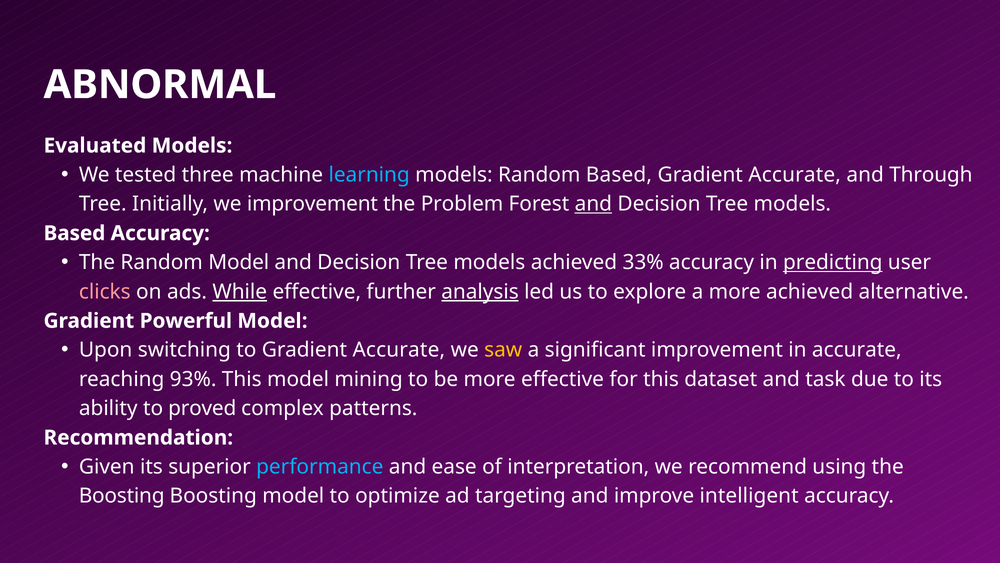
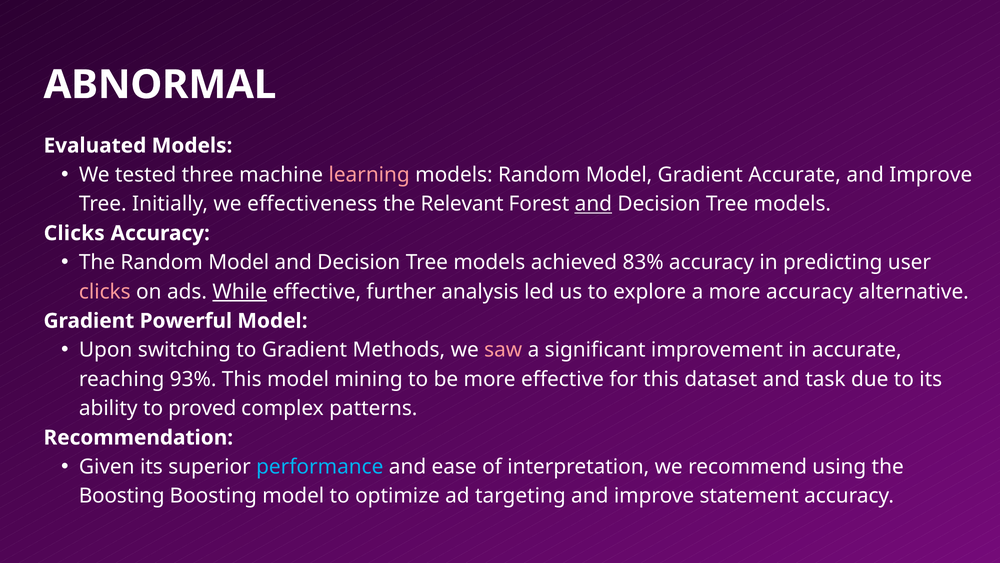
learning colour: light blue -> pink (369, 175)
models Random Based: Based -> Model (619, 175)
Through: Through -> Improve (931, 175)
we improvement: improvement -> effectiveness (312, 204)
Problem: Problem -> Relevant (462, 204)
Based: Based -> Clicks (74, 233)
33%: 33% -> 83% (643, 262)
predicting underline: present -> none (833, 262)
analysis underline: present -> none (480, 291)
more achieved: achieved -> accuracy (810, 291)
to Gradient Accurate: Accurate -> Methods (399, 350)
saw colour: yellow -> pink (503, 350)
intelligent: intelligent -> statement (749, 496)
